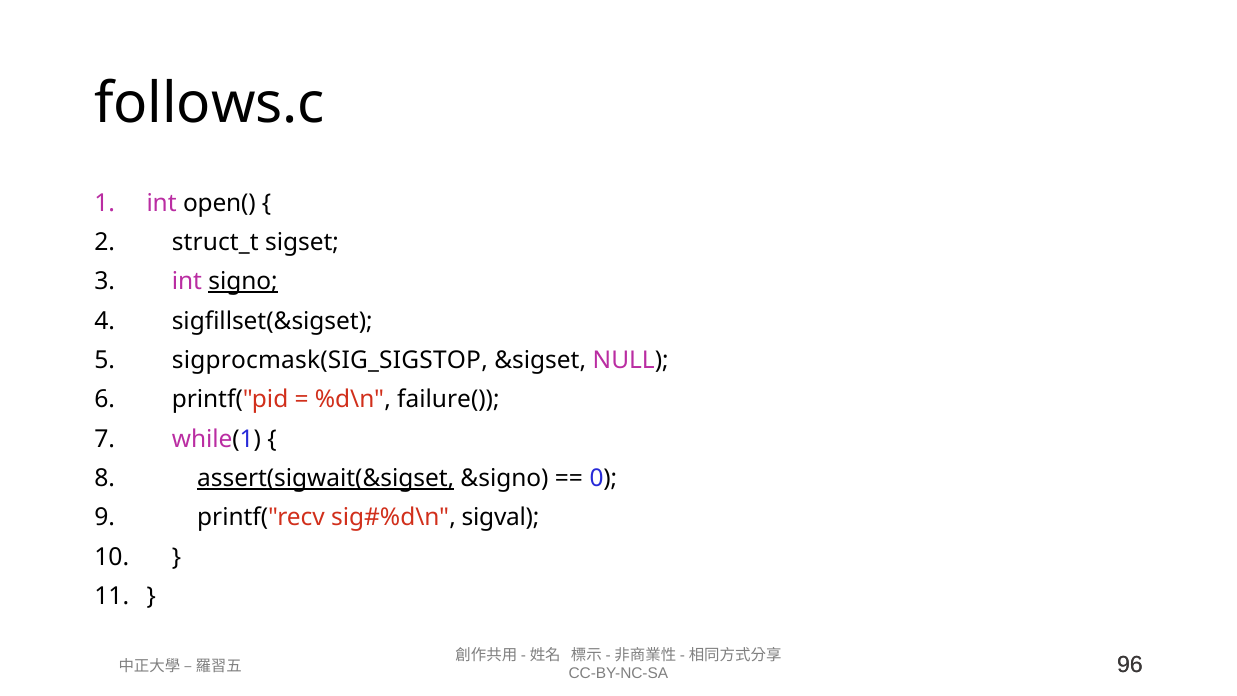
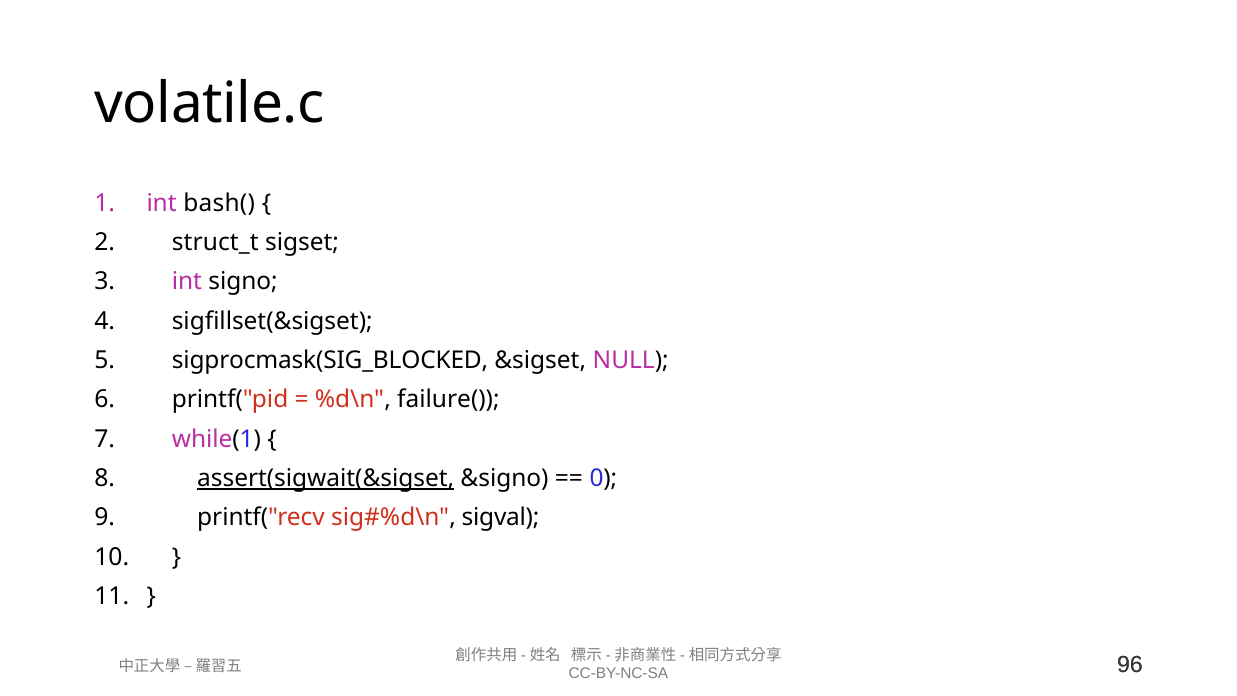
follows.c: follows.c -> volatile.c (210, 104)
open(: open( -> bash( (219, 203)
signo underline: present -> none (243, 282)
sigprocmask(SIG_SIGSTOP: sigprocmask(SIG_SIGSTOP -> sigprocmask(SIG_BLOCKED (330, 360)
